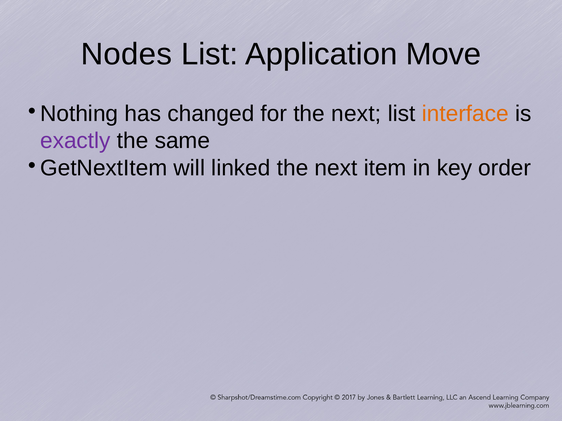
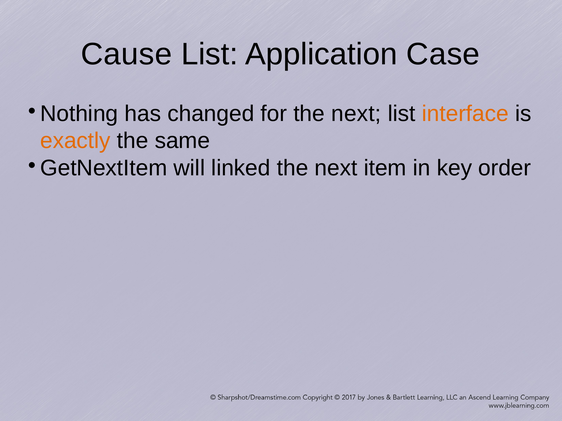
Nodes: Nodes -> Cause (126, 54)
Move: Move -> Case (443, 54)
exactly colour: purple -> orange (75, 141)
